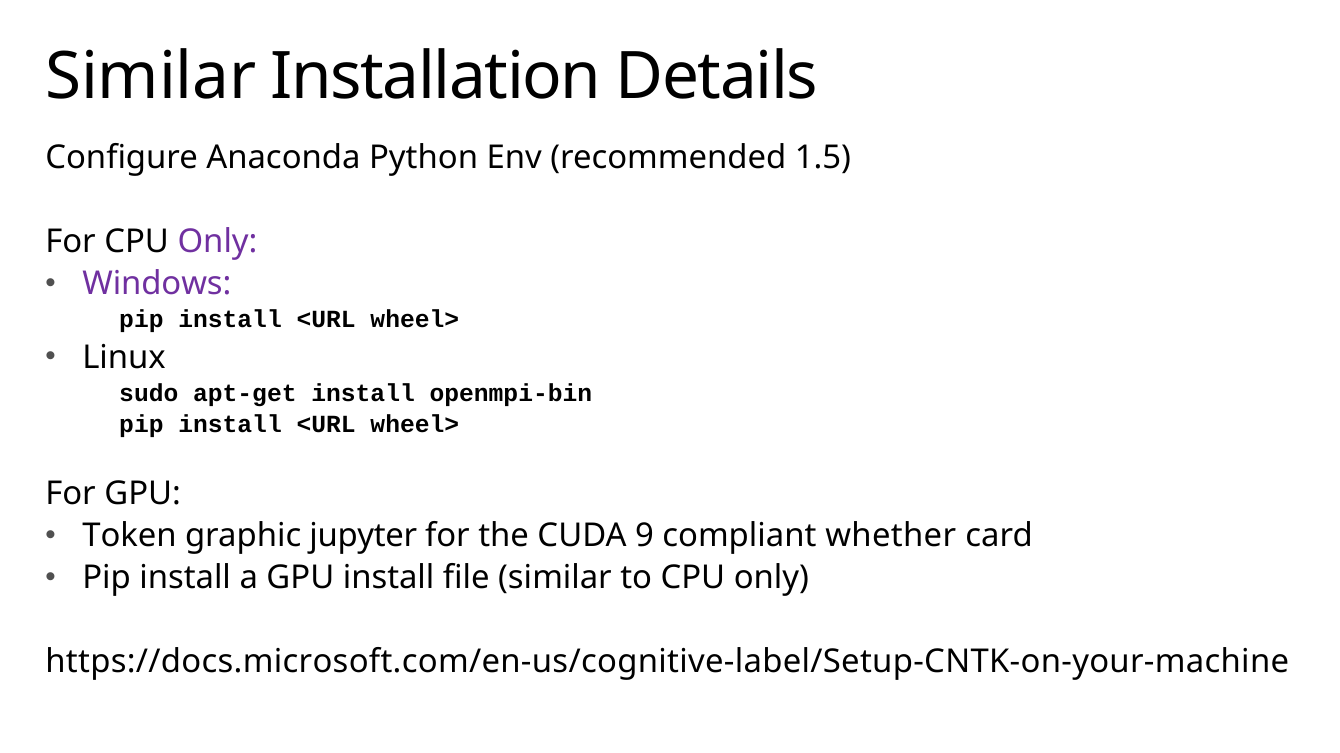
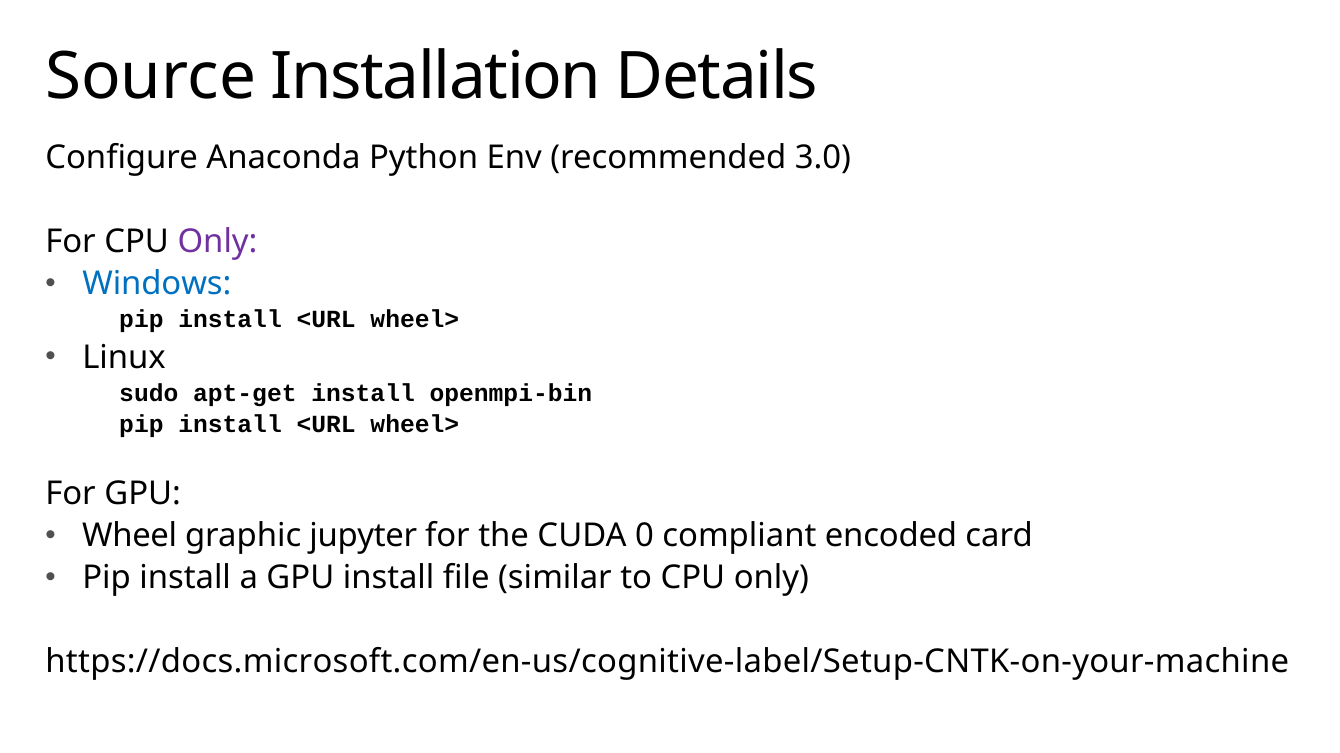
Similar: Similar -> Source (151, 77)
1.5: 1.5 -> 3.0 (823, 158)
Windows colour: purple -> blue (157, 284)
Token: Token -> Wheel (130, 536)
9: 9 -> 0 (645, 536)
whether: whether -> encoded (891, 536)
